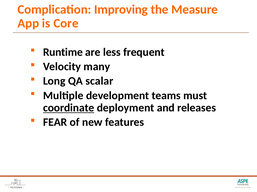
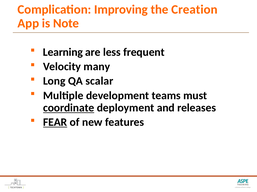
Measure: Measure -> Creation (194, 9)
Core: Core -> Note (66, 23)
Runtime: Runtime -> Learning (63, 52)
FEAR underline: none -> present (55, 123)
